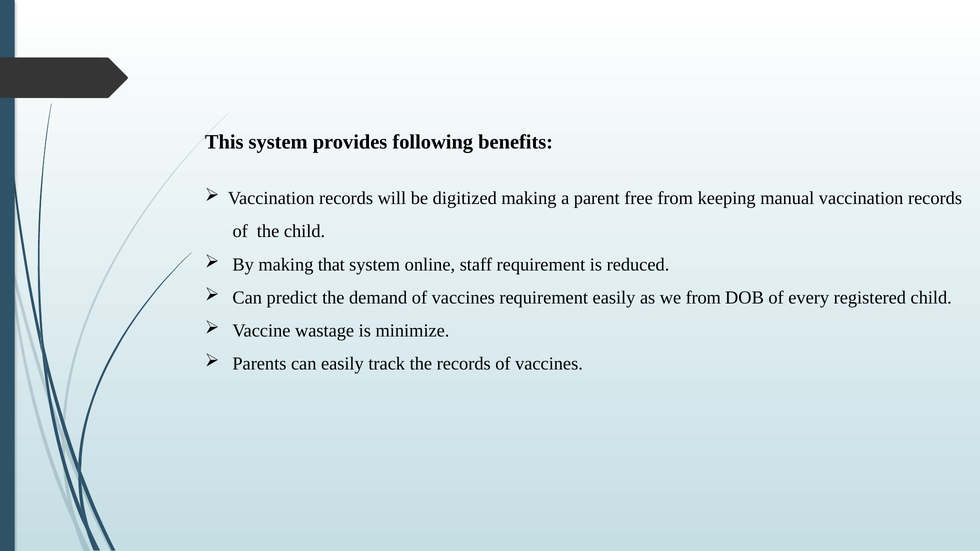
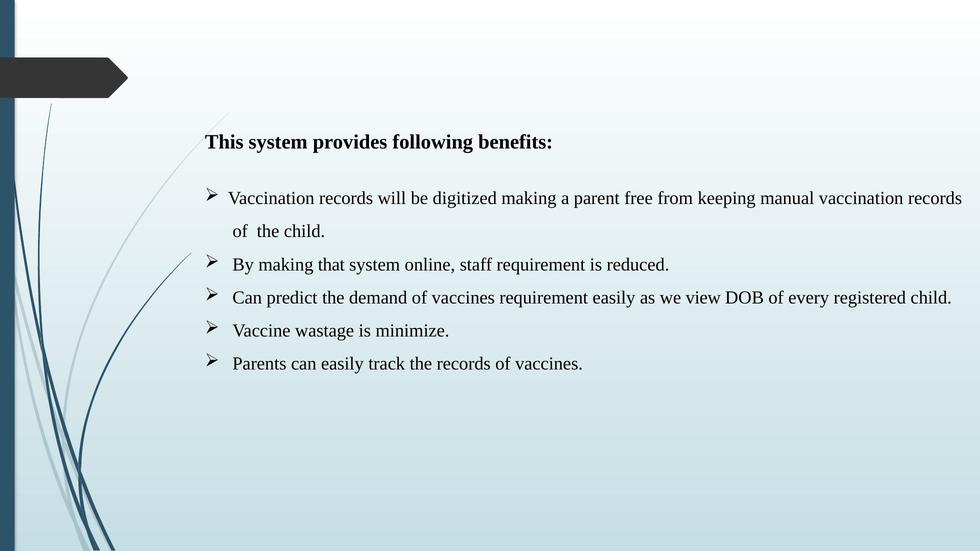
we from: from -> view (703, 298)
